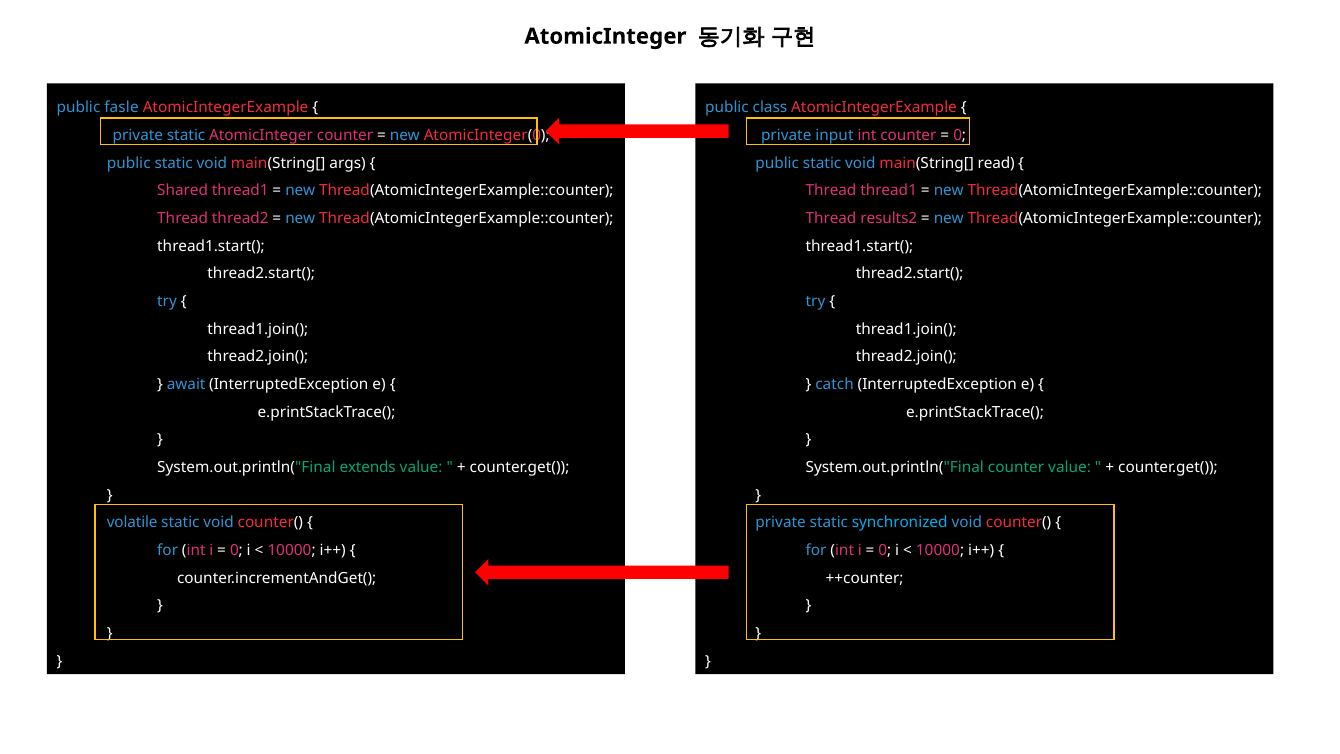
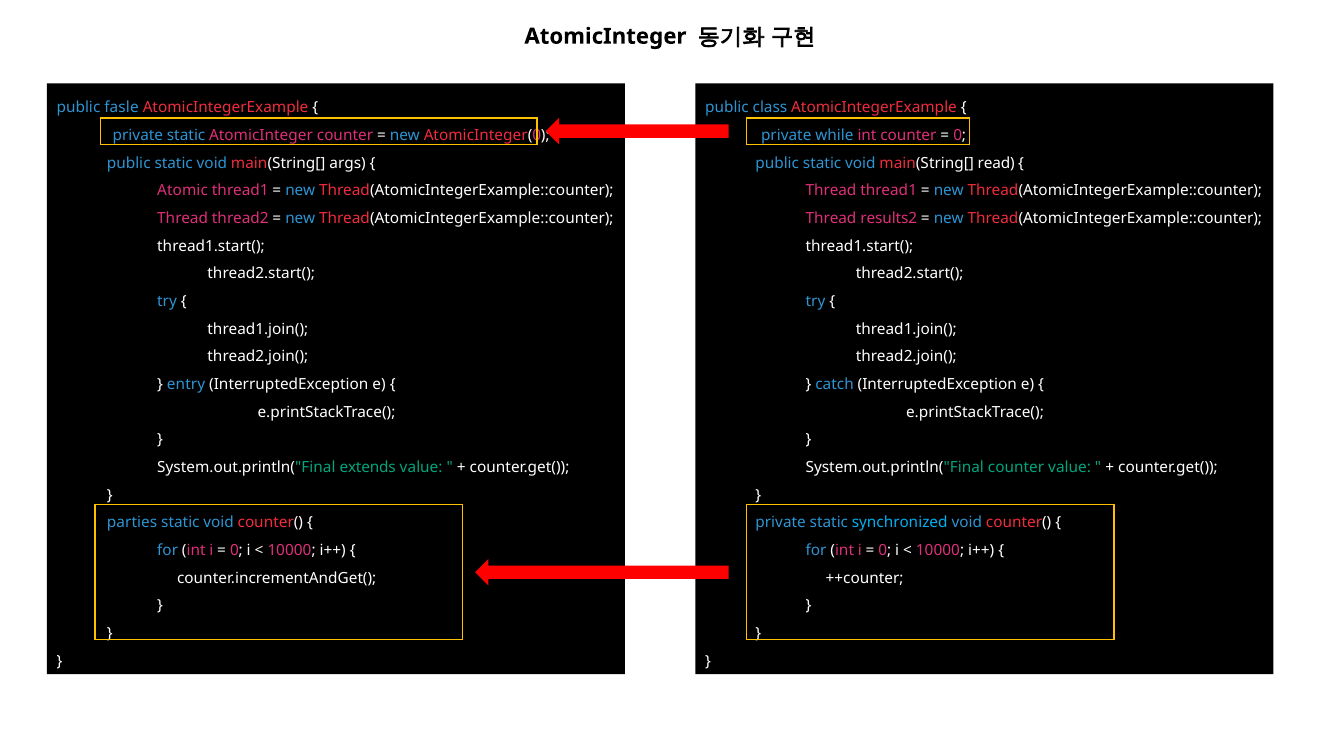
input: input -> while (834, 135)
Shared: Shared -> Atomic (183, 191)
await: await -> entry (186, 384)
volatile: volatile -> parties (132, 523)
